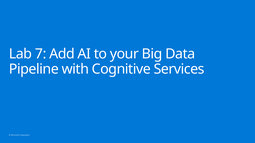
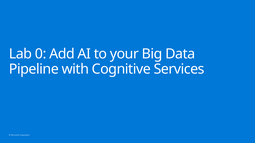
7: 7 -> 0 (41, 54)
